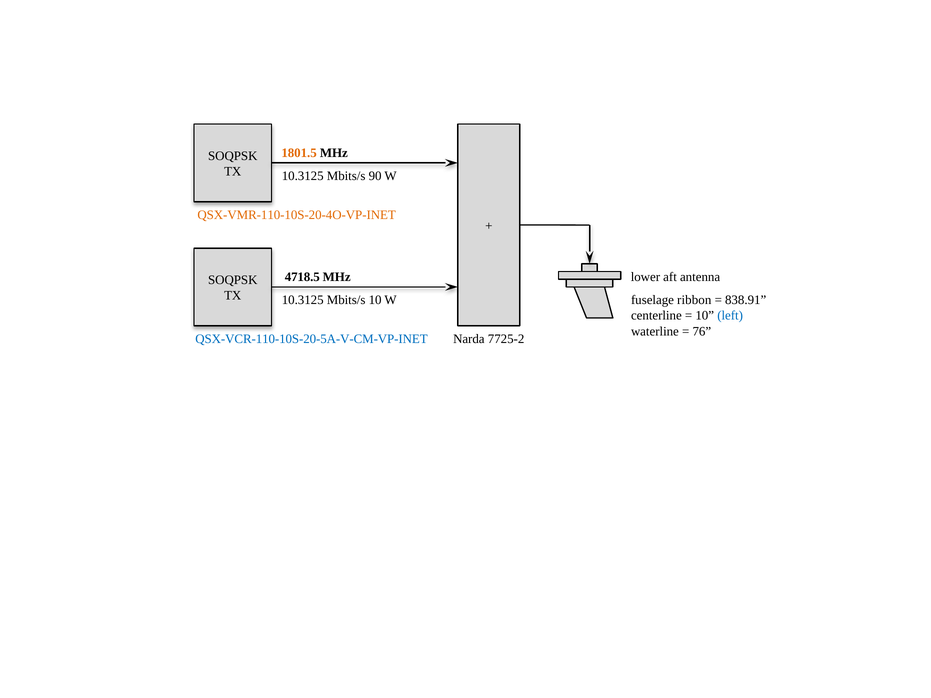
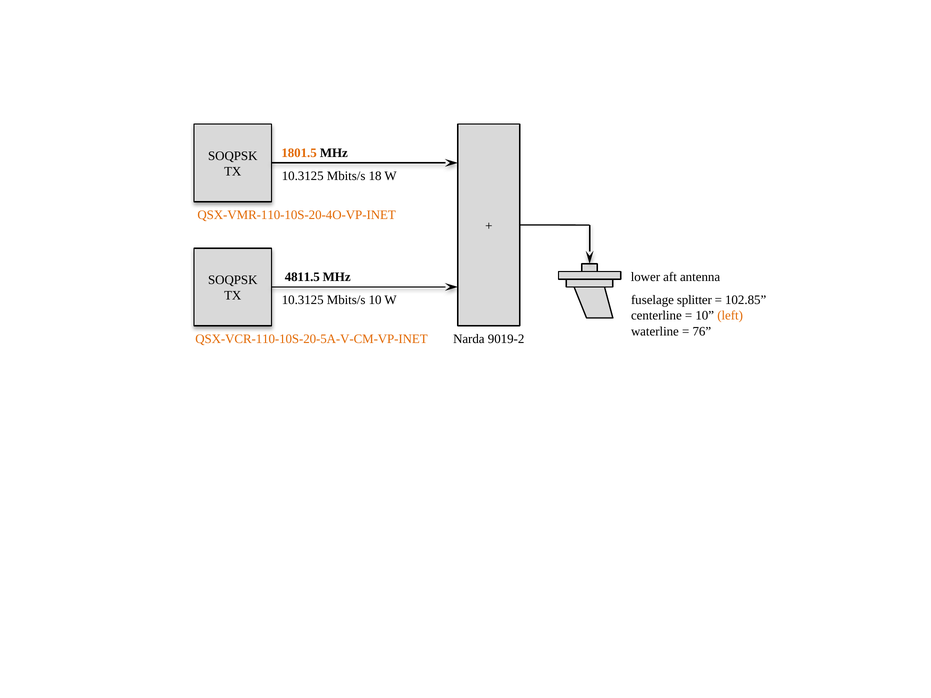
90: 90 -> 18 (375, 176)
4718.5: 4718.5 -> 4811.5 (302, 277)
ribbon: ribbon -> splitter (694, 300)
838.91: 838.91 -> 102.85 (746, 300)
left colour: blue -> orange (730, 316)
QSX-VCR-110-10S-20-5A-V-CM-VP-INET colour: blue -> orange (312, 339)
7725-2: 7725-2 -> 9019-2 (506, 339)
